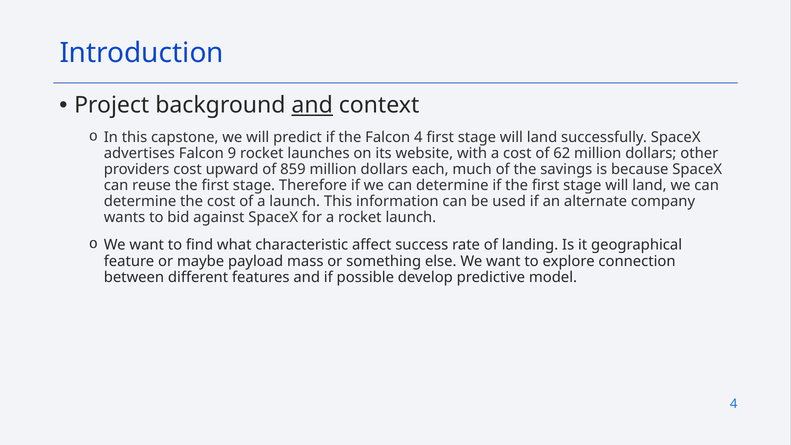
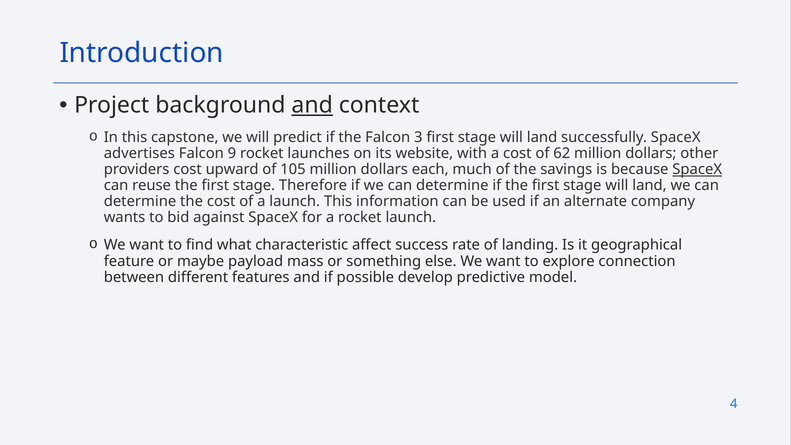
Falcon 4: 4 -> 3 (418, 137)
859: 859 -> 105 (293, 169)
SpaceX underline: none -> present (697, 169)
